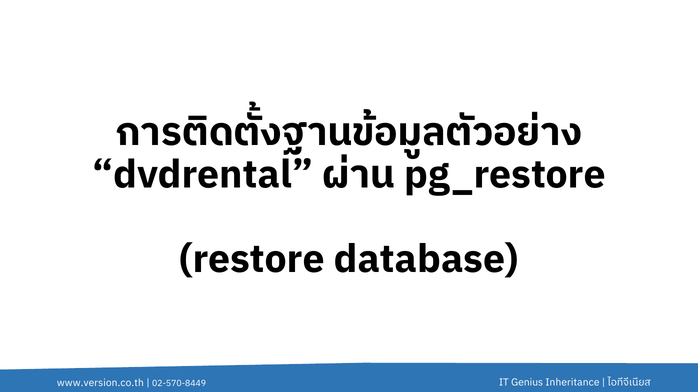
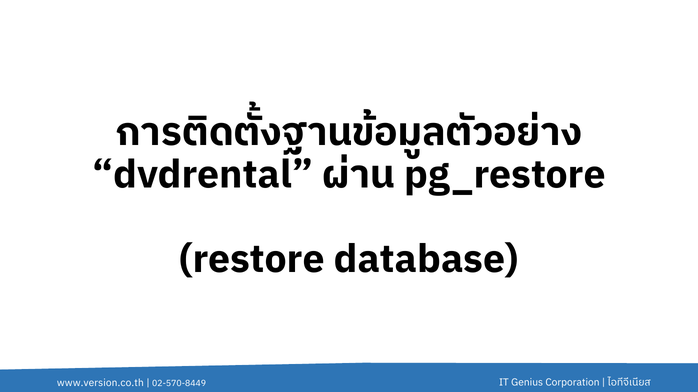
Inheritance: Inheritance -> Corporation (573, 383)
